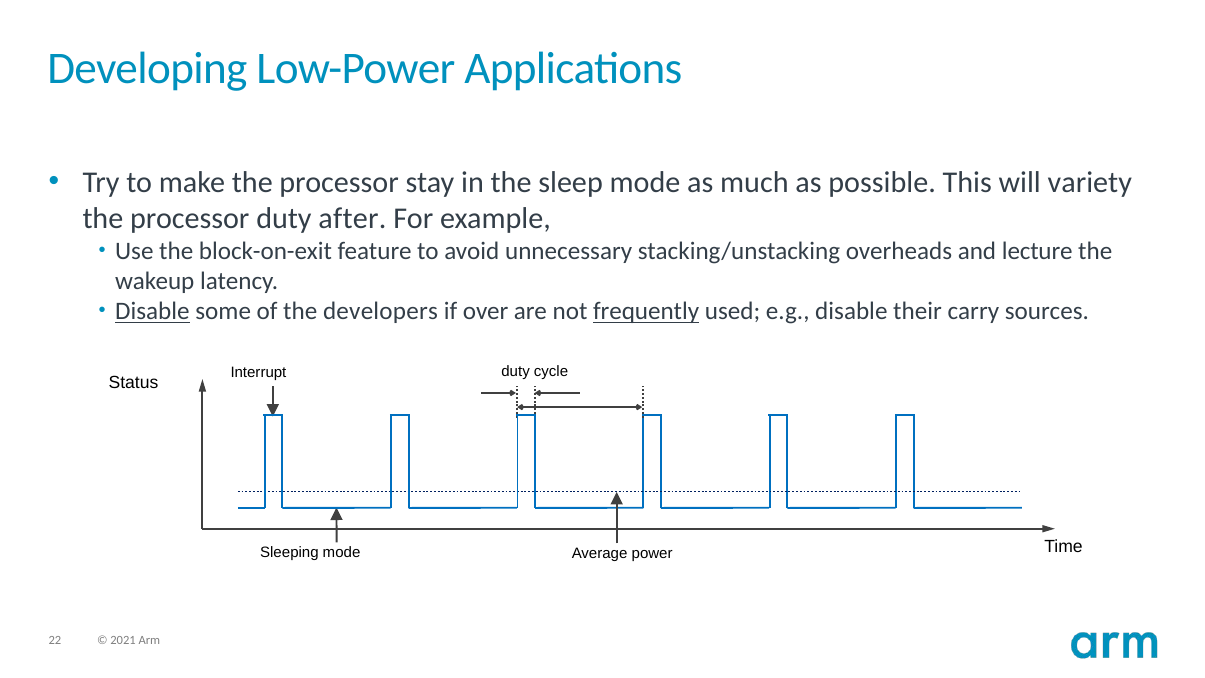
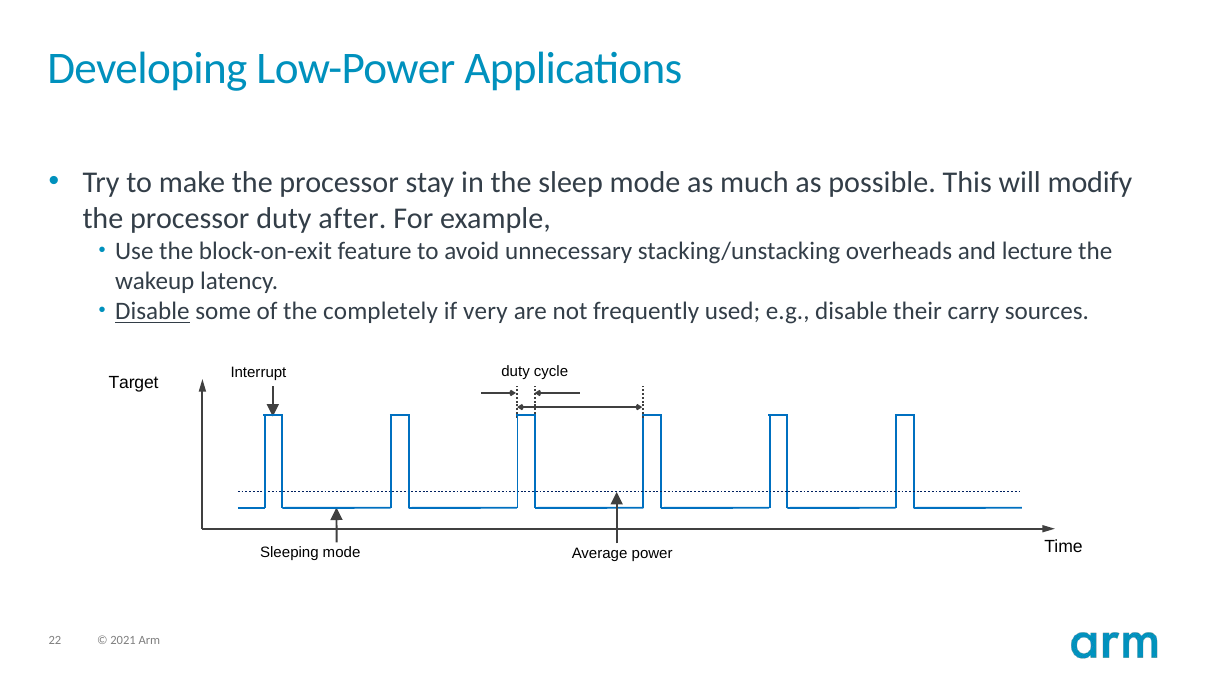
variety: variety -> modify (1090, 182)
developers: developers -> completely (381, 311)
over: over -> very (485, 311)
frequently underline: present -> none (646, 311)
Status: Status -> Target (134, 382)
